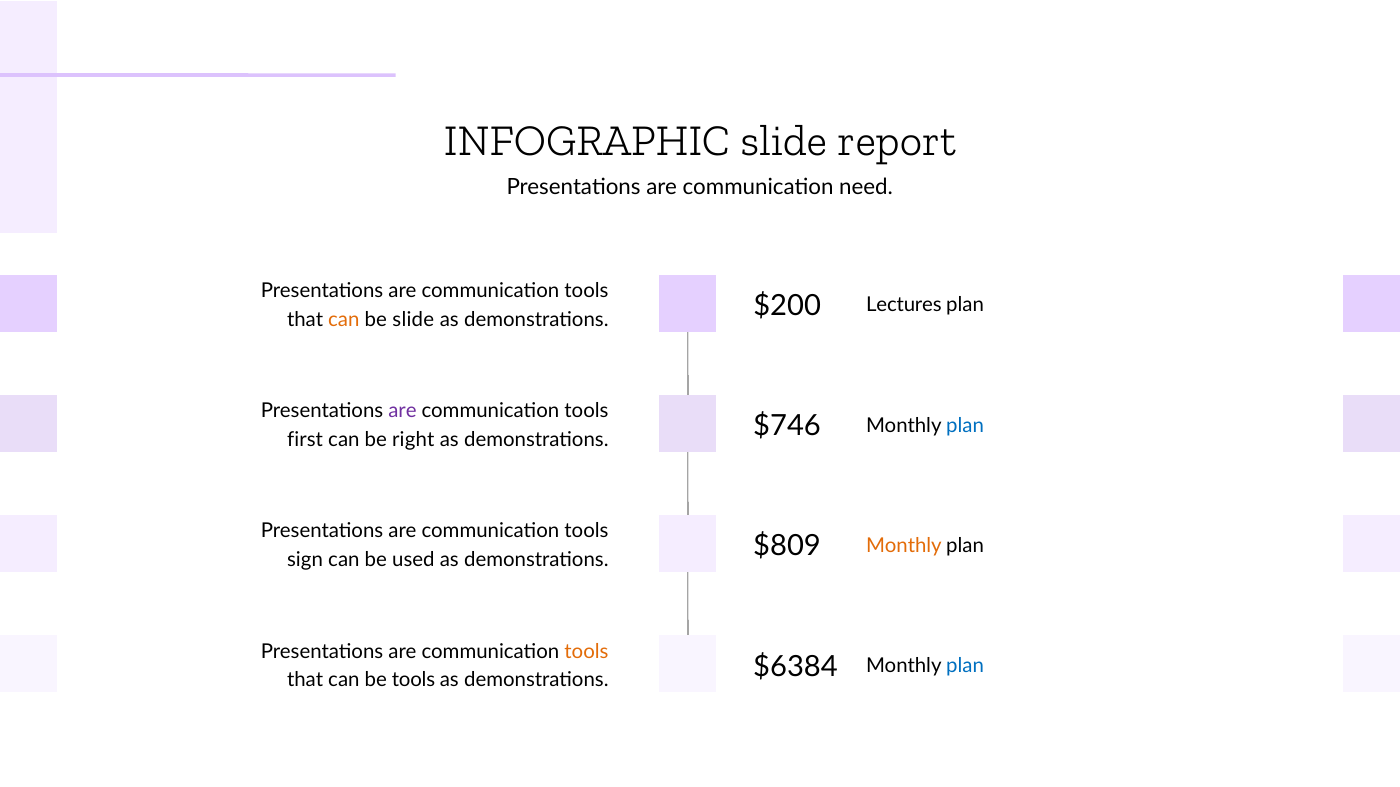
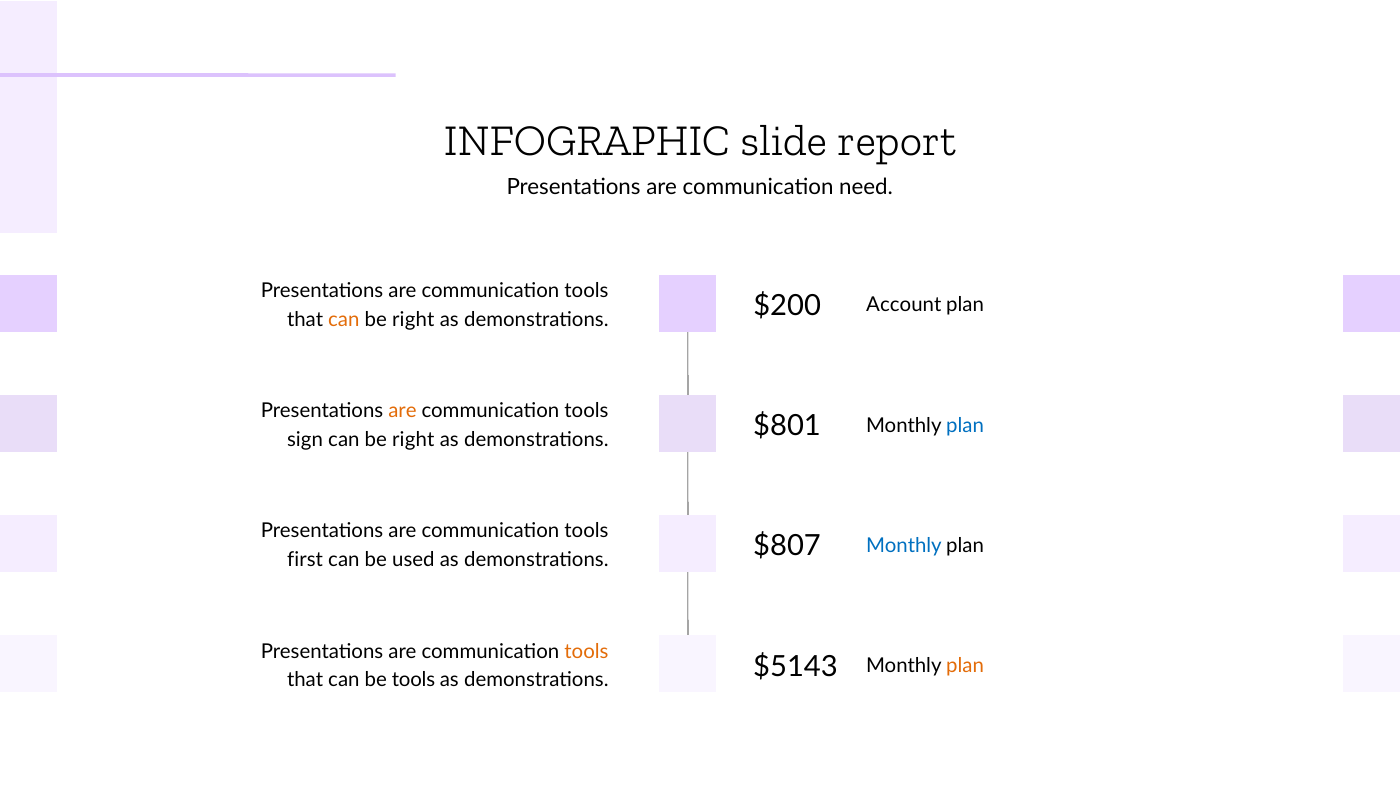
Lectures: Lectures -> Account (904, 305)
slide: slide -> right (413, 320)
are colour: purple -> orange (403, 411)
first: first -> sign (305, 440)
$746: $746 -> $801 (787, 426)
Monthly colour: orange -> blue (904, 546)
sign: sign -> first (305, 560)
$809: $809 -> $807 (787, 547)
plan colour: blue -> orange (965, 666)
$6384: $6384 -> $5143 (796, 667)
